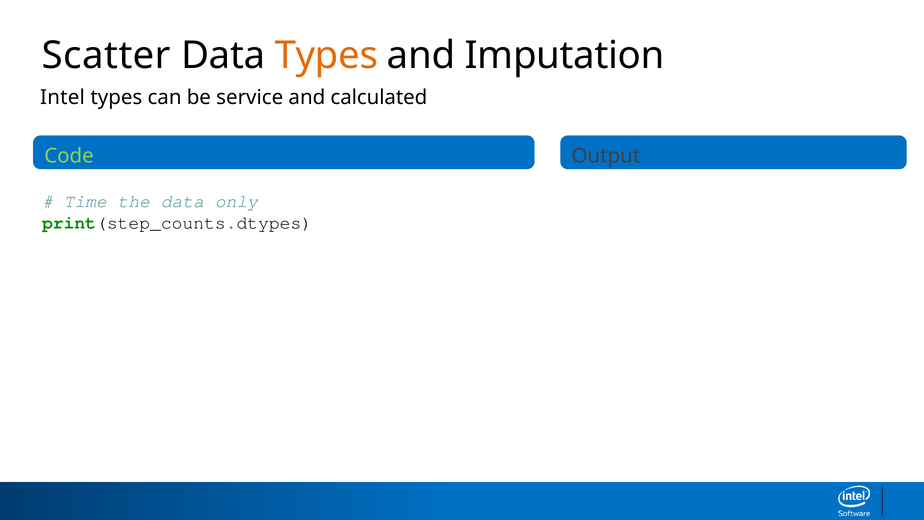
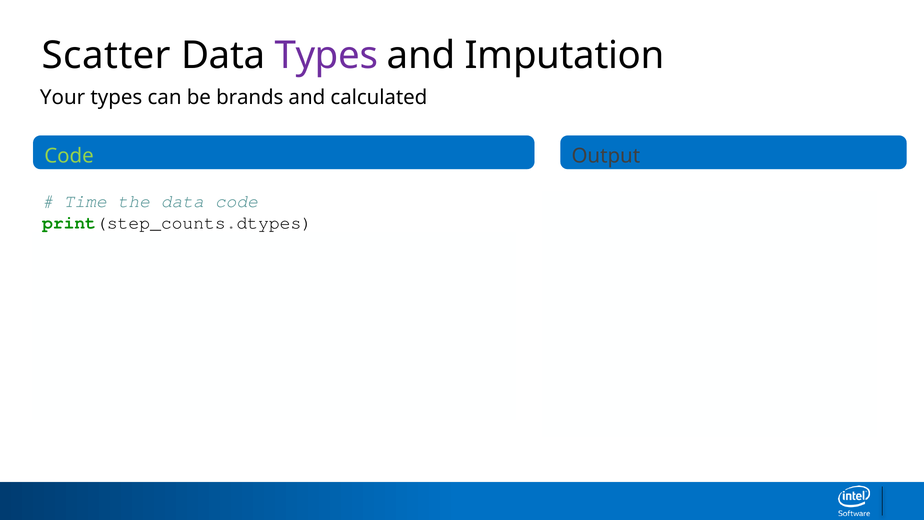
Types colour: orange -> purple (326, 56)
Intel: Intel -> Your (63, 98)
service: service -> brands (250, 98)
data only: only -> code (236, 201)
